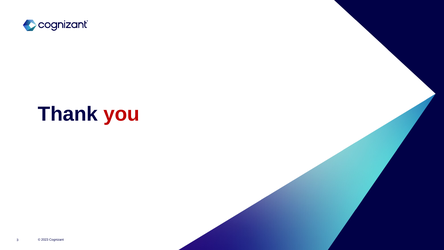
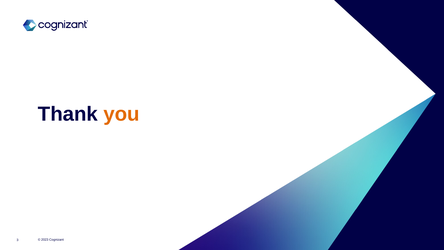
you colour: red -> orange (122, 114)
